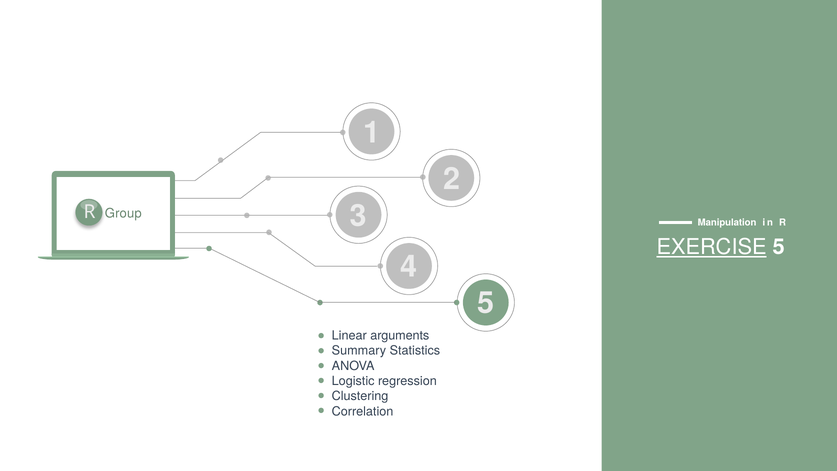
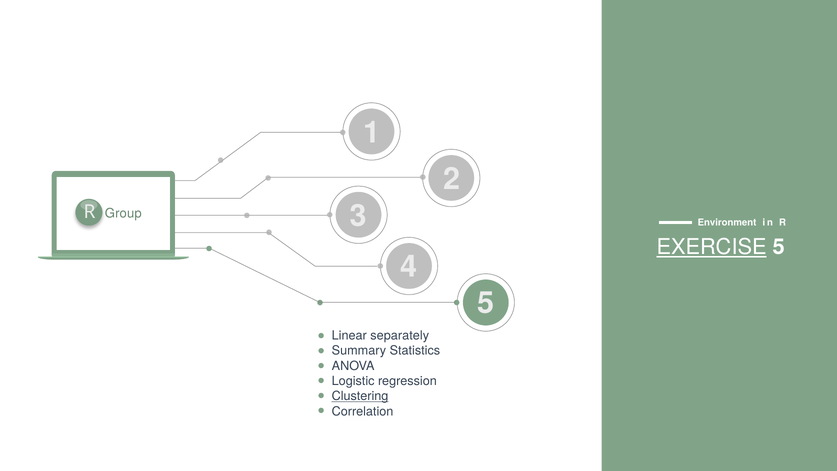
Manipulation: Manipulation -> Environment (727, 223)
arguments: arguments -> separately (400, 336)
Clustering underline: none -> present (360, 396)
